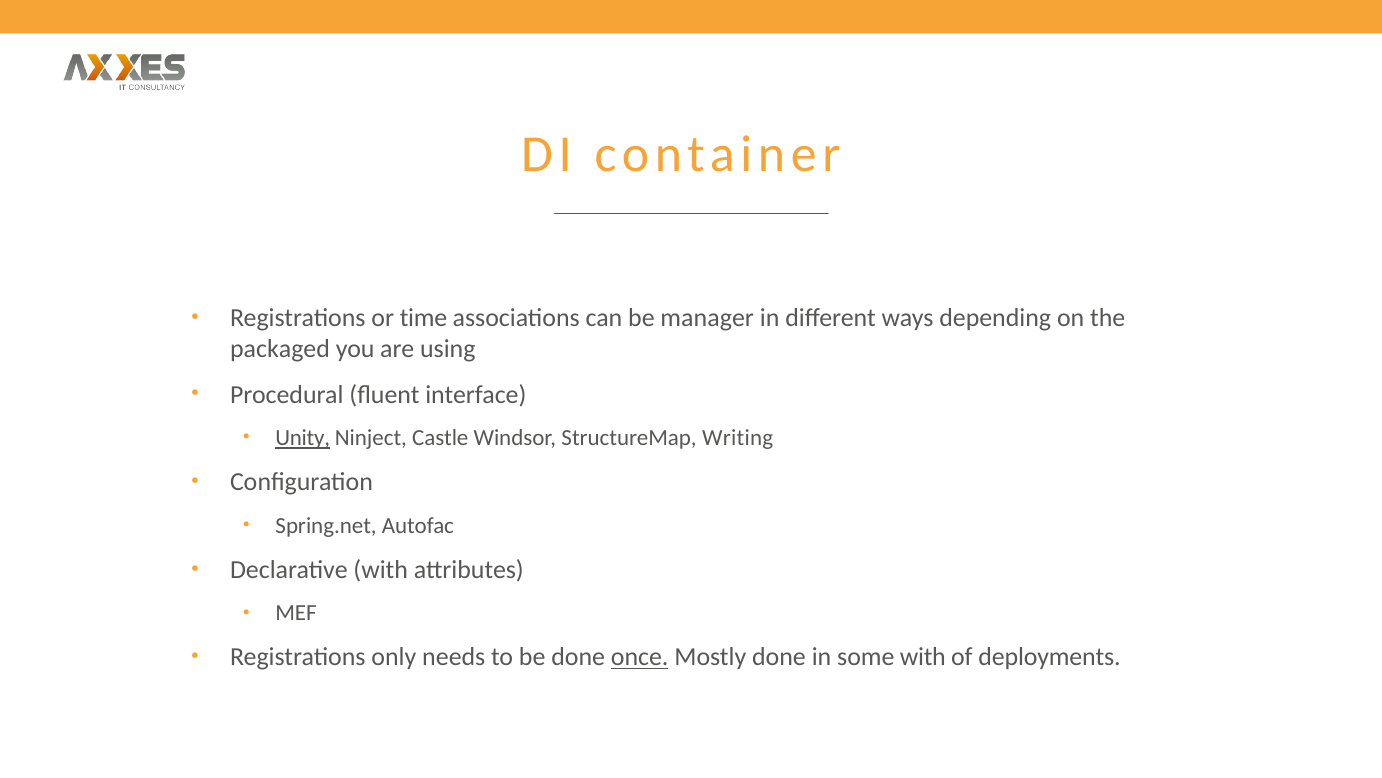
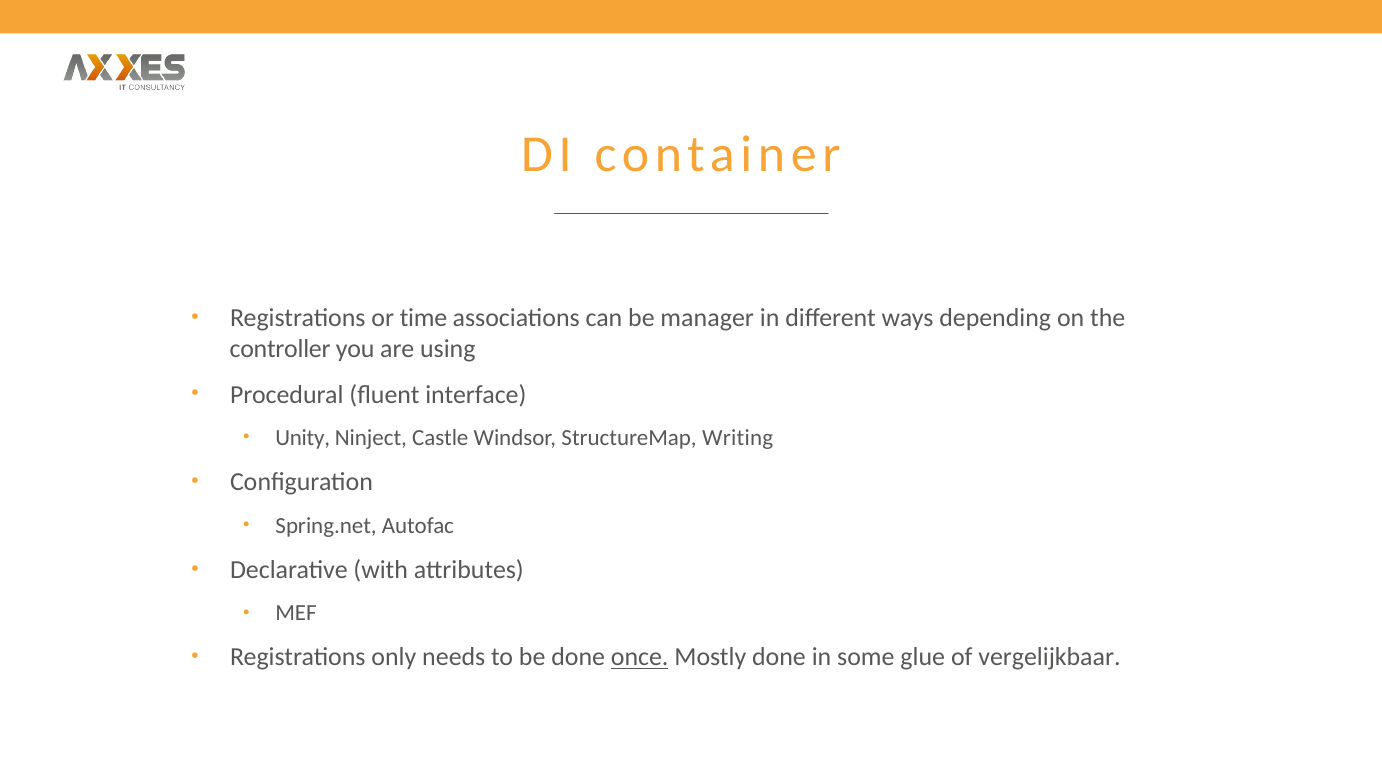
packaged: packaged -> controller (280, 349)
Unity underline: present -> none (303, 438)
some with: with -> glue (923, 657)
deployments: deployments -> vergelijkbaar (1049, 657)
